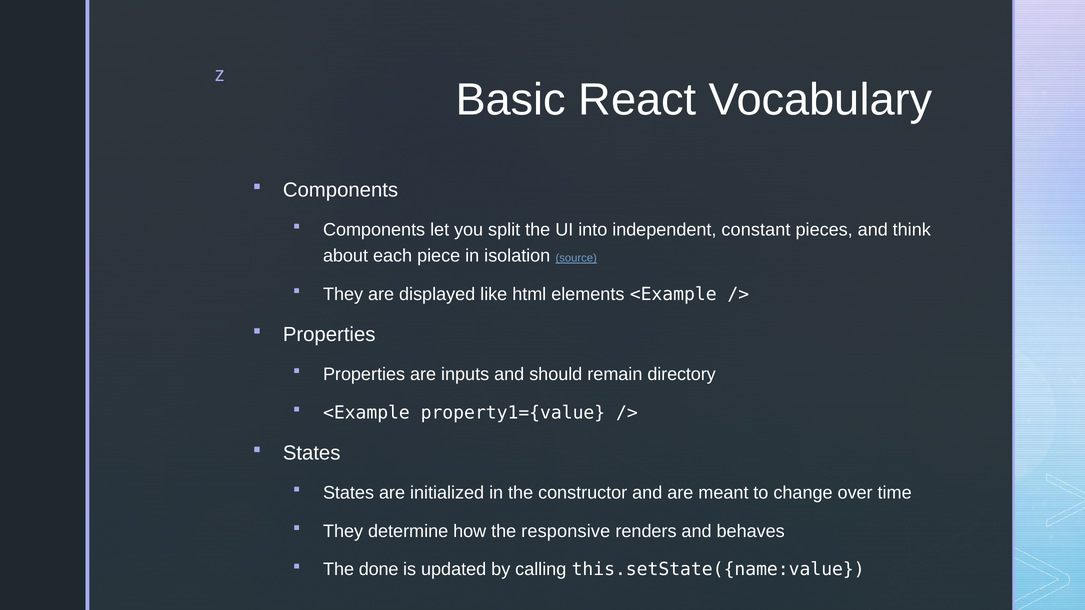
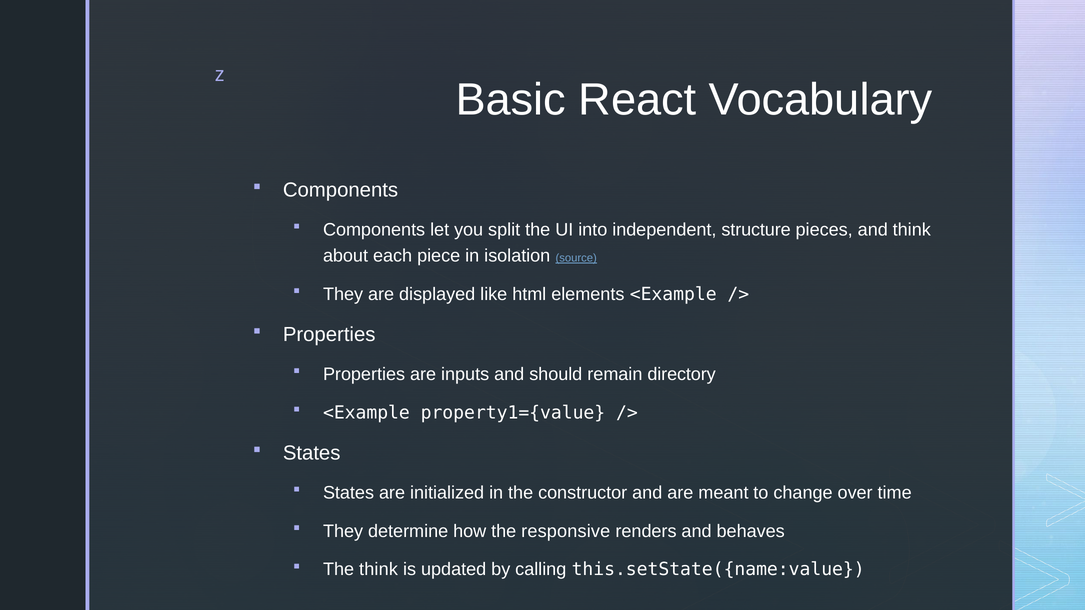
constant: constant -> structure (756, 230)
The done: done -> think (378, 570)
